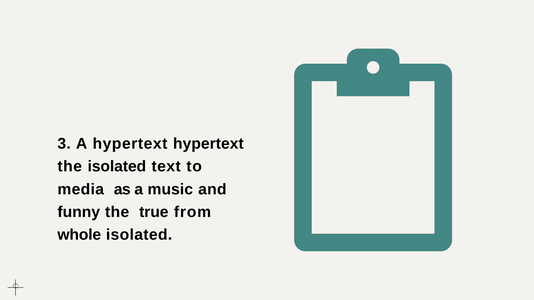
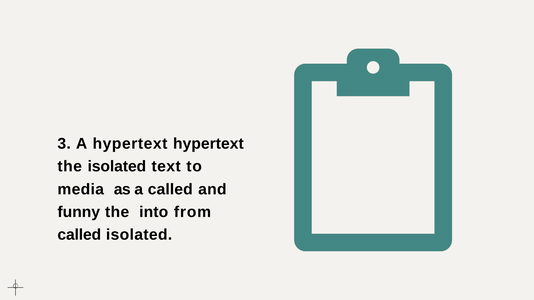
a music: music -> called (170, 189)
true: true -> into (154, 212)
whole: whole -> called (79, 235)
